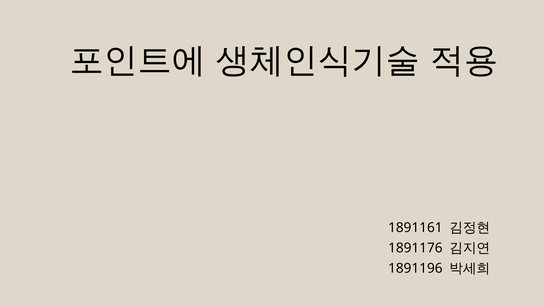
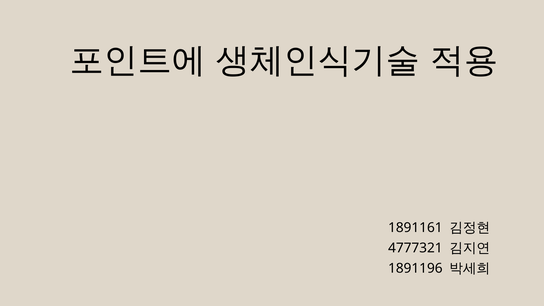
1891176: 1891176 -> 4777321 (415, 248)
